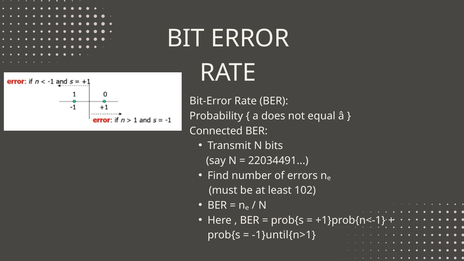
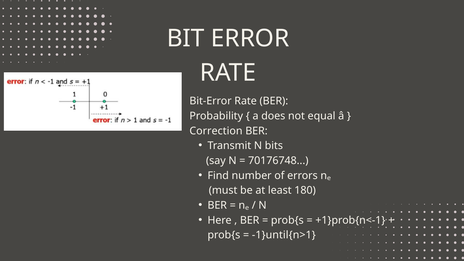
Connected: Connected -> Correction (216, 131)
22034491: 22034491 -> 70176748 (278, 161)
102: 102 -> 180 (305, 190)
